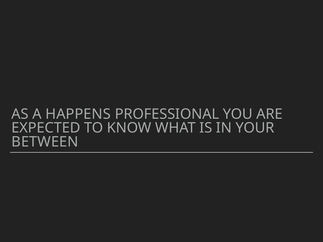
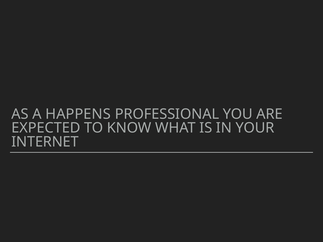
BETWEEN: BETWEEN -> INTERNET (45, 142)
